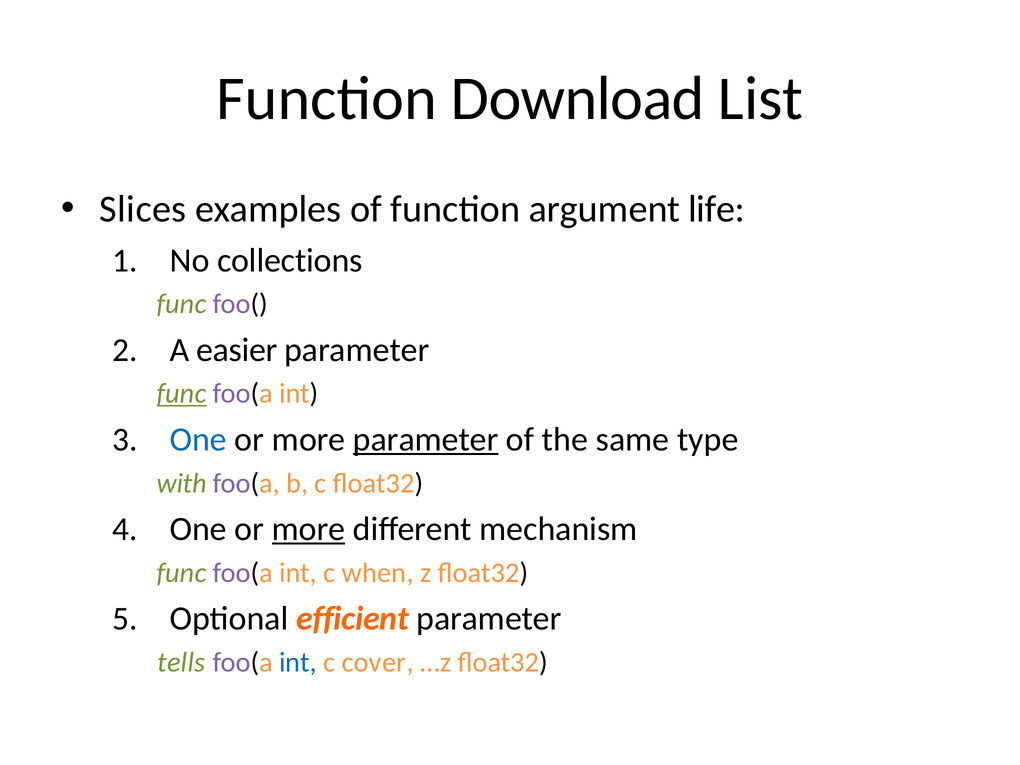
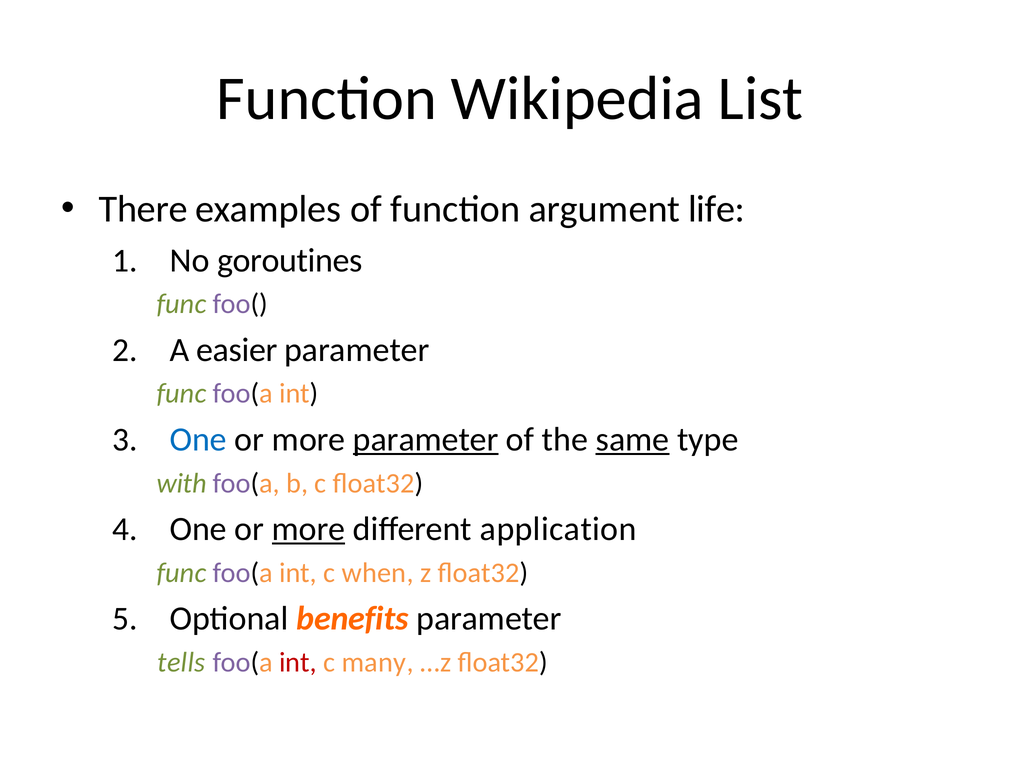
Download: Download -> Wikipedia (577, 99)
Slices: Slices -> There (143, 209)
collections: collections -> goroutines (290, 260)
func underline: present -> none (182, 394)
same underline: none -> present (633, 439)
mechanism: mechanism -> application (558, 529)
efficient: efficient -> benefits (352, 618)
int colour: blue -> red (298, 662)
cover: cover -> many (378, 662)
